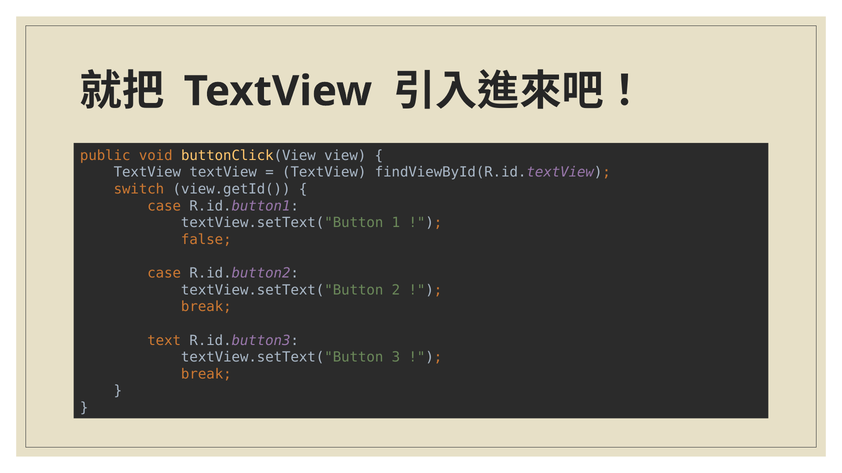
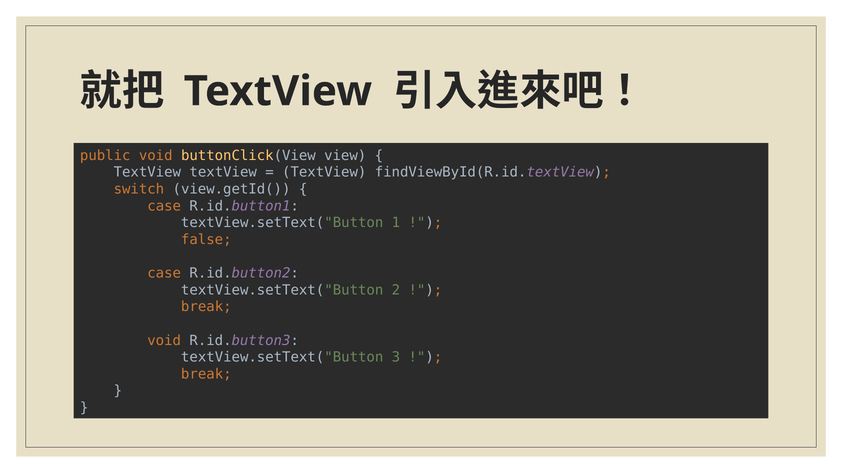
text: text -> void (164, 341)
